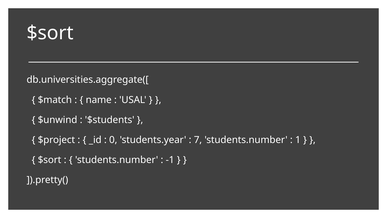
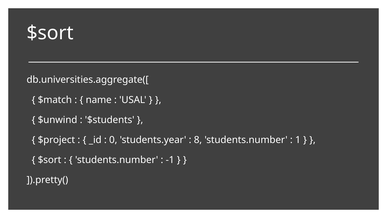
7: 7 -> 8 (198, 140)
